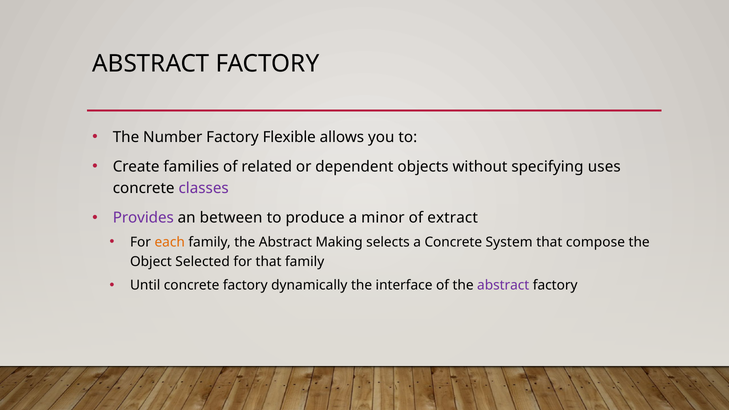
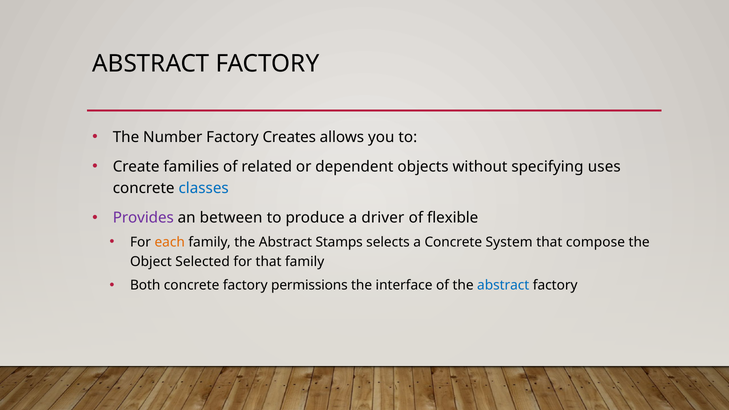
Flexible: Flexible -> Creates (289, 137)
classes colour: purple -> blue (204, 188)
minor: minor -> driver (383, 218)
extract: extract -> flexible (453, 218)
Making: Making -> Stamps (339, 242)
Until: Until -> Both (145, 285)
dynamically: dynamically -> permissions (309, 285)
abstract colour: purple -> blue (503, 285)
